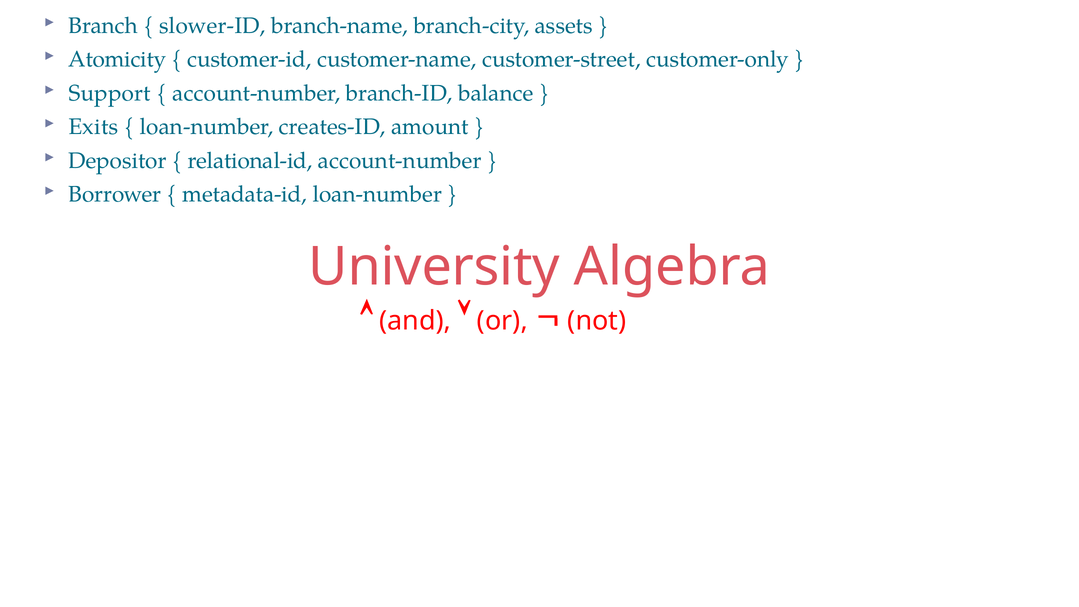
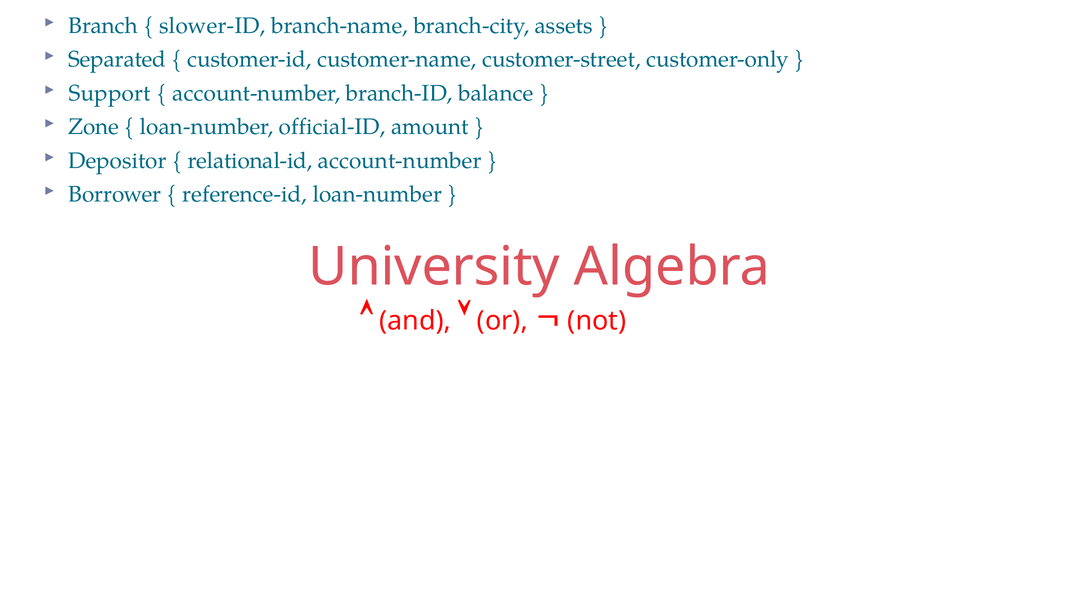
Atomicity: Atomicity -> Separated (117, 60)
Exits: Exits -> Zone (94, 127)
creates-ID: creates-ID -> official-ID (332, 127)
metadata-id: metadata-id -> reference-id (245, 194)
